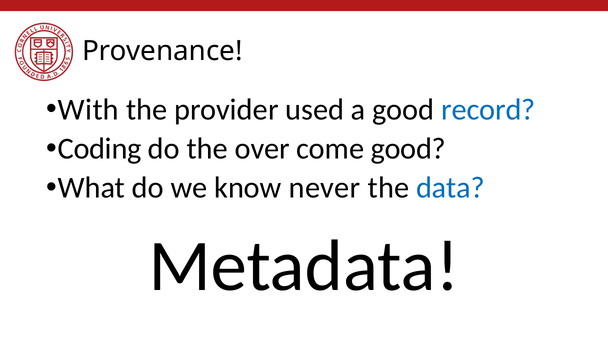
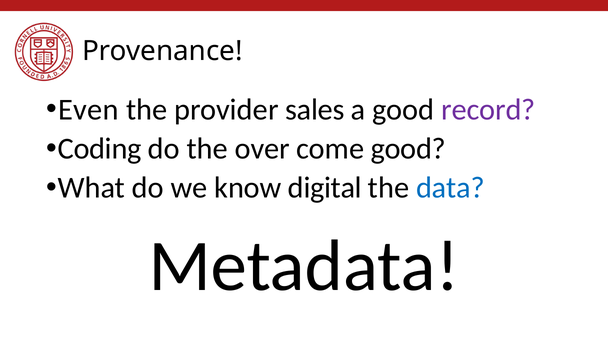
With: With -> Even (88, 110)
used: used -> sales (315, 110)
record colour: blue -> purple (488, 110)
never: never -> digital (325, 188)
